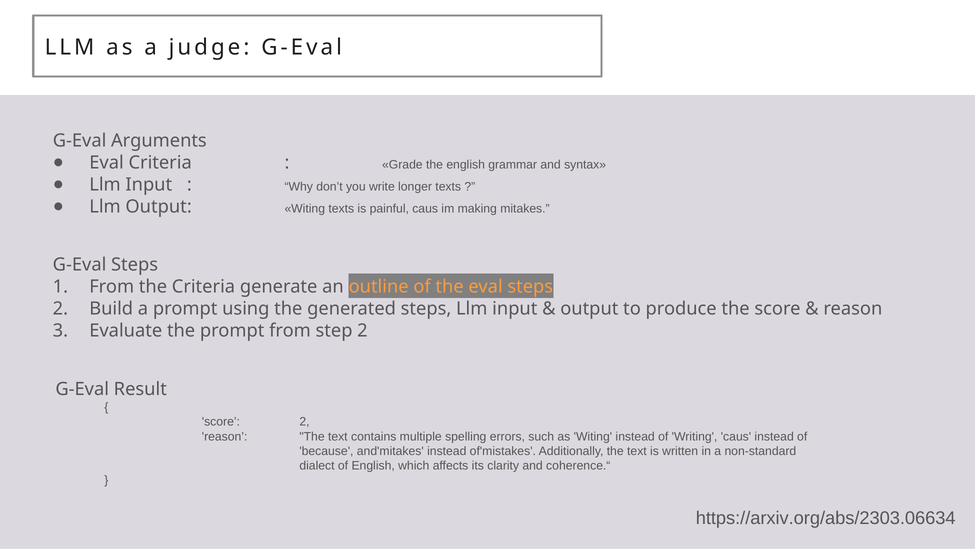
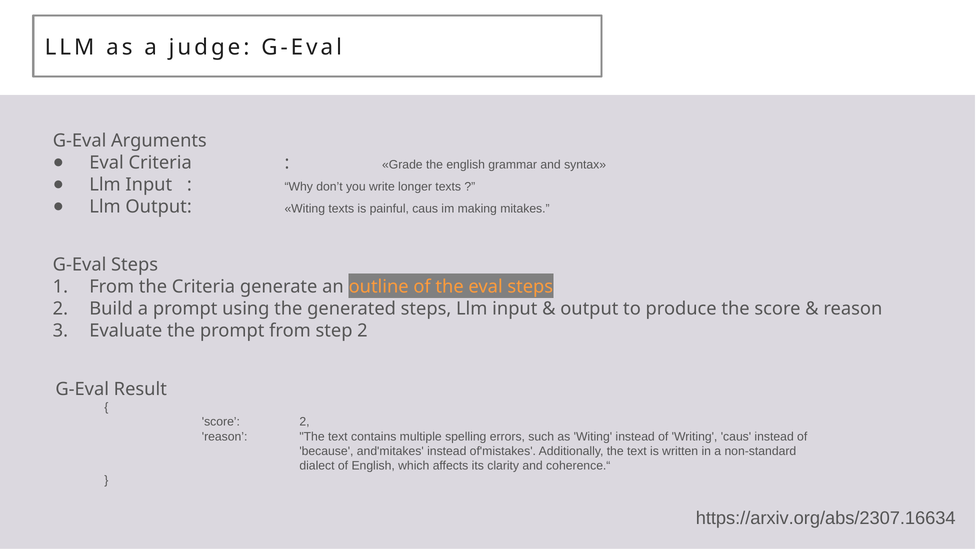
https://arxiv.org/abs/2303.06634: https://arxiv.org/abs/2303.06634 -> https://arxiv.org/abs/2307.16634 (826, 518)
